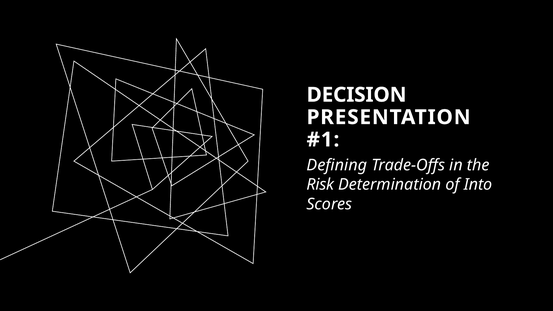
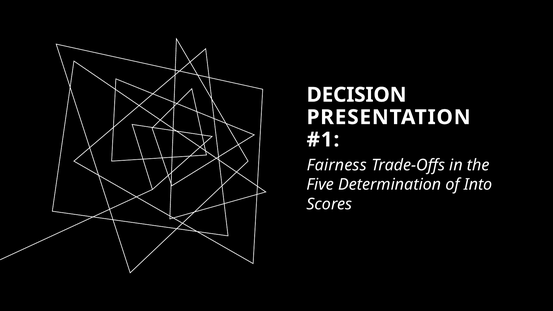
Defining: Defining -> Fairness (337, 165)
Risk: Risk -> Five (320, 185)
